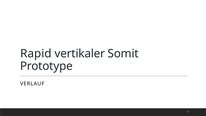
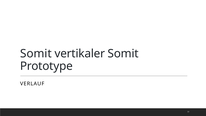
Rapid: Rapid -> Somit (36, 53)
